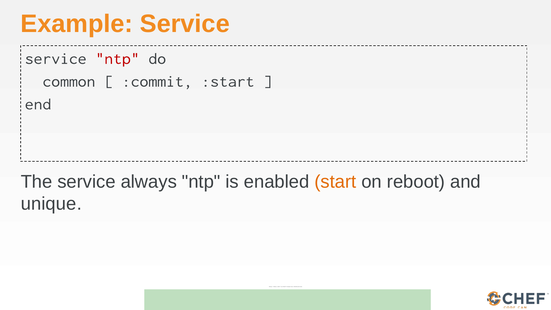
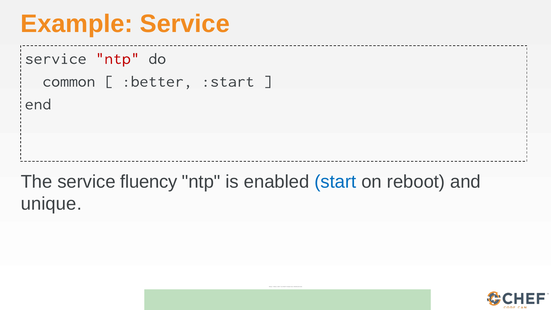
:commit: :commit -> :better (157, 81)
always: always -> fluency (149, 182)
start colour: orange -> blue (335, 182)
